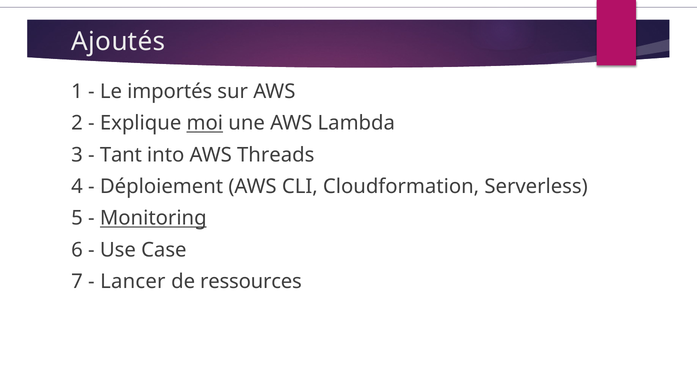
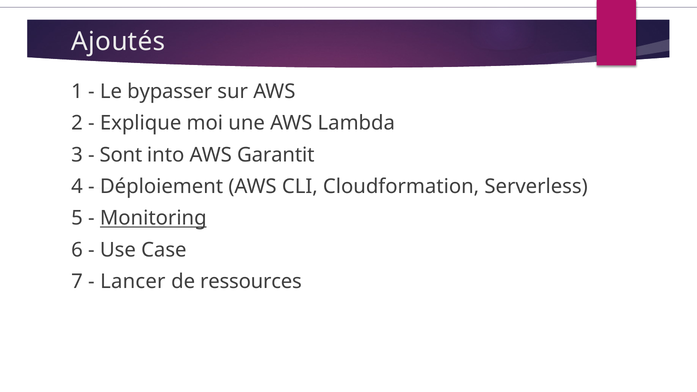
importés: importés -> bypasser (170, 92)
moi underline: present -> none (205, 123)
Tant: Tant -> Sont (121, 155)
Threads: Threads -> Garantit (276, 155)
